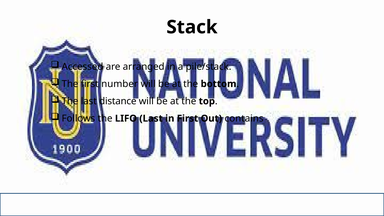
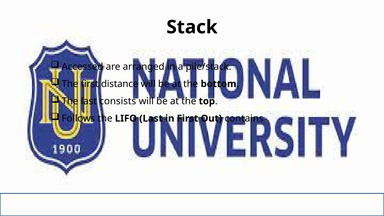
number: number -> distance (120, 84)
distance: distance -> consists (118, 101)
